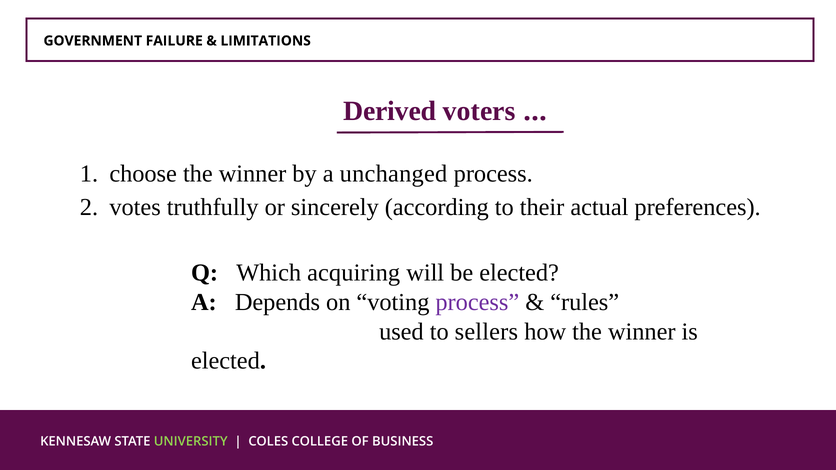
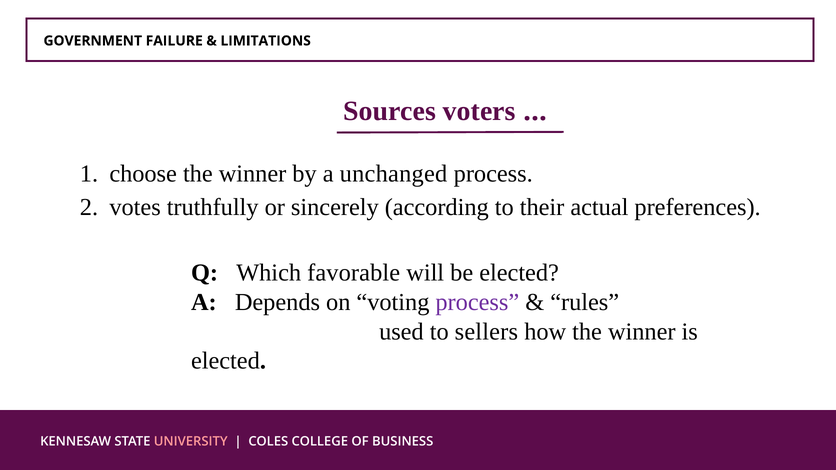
Derived: Derived -> Sources (390, 111)
acquiring: acquiring -> favorable (354, 273)
UNIVERSITY colour: light green -> pink (191, 441)
